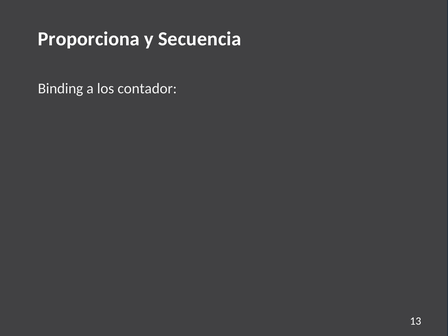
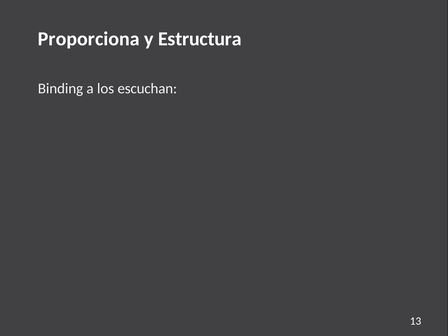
Secuencia: Secuencia -> Estructura (200, 39)
contador: contador -> escuchan (147, 88)
